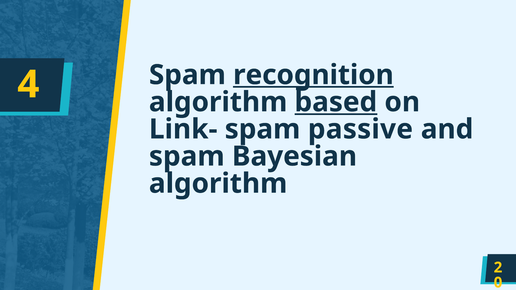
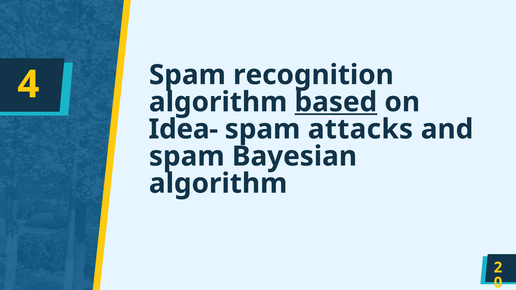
recognition underline: present -> none (313, 75)
Link-: Link- -> Idea- (183, 129)
passive: passive -> attacks (360, 129)
